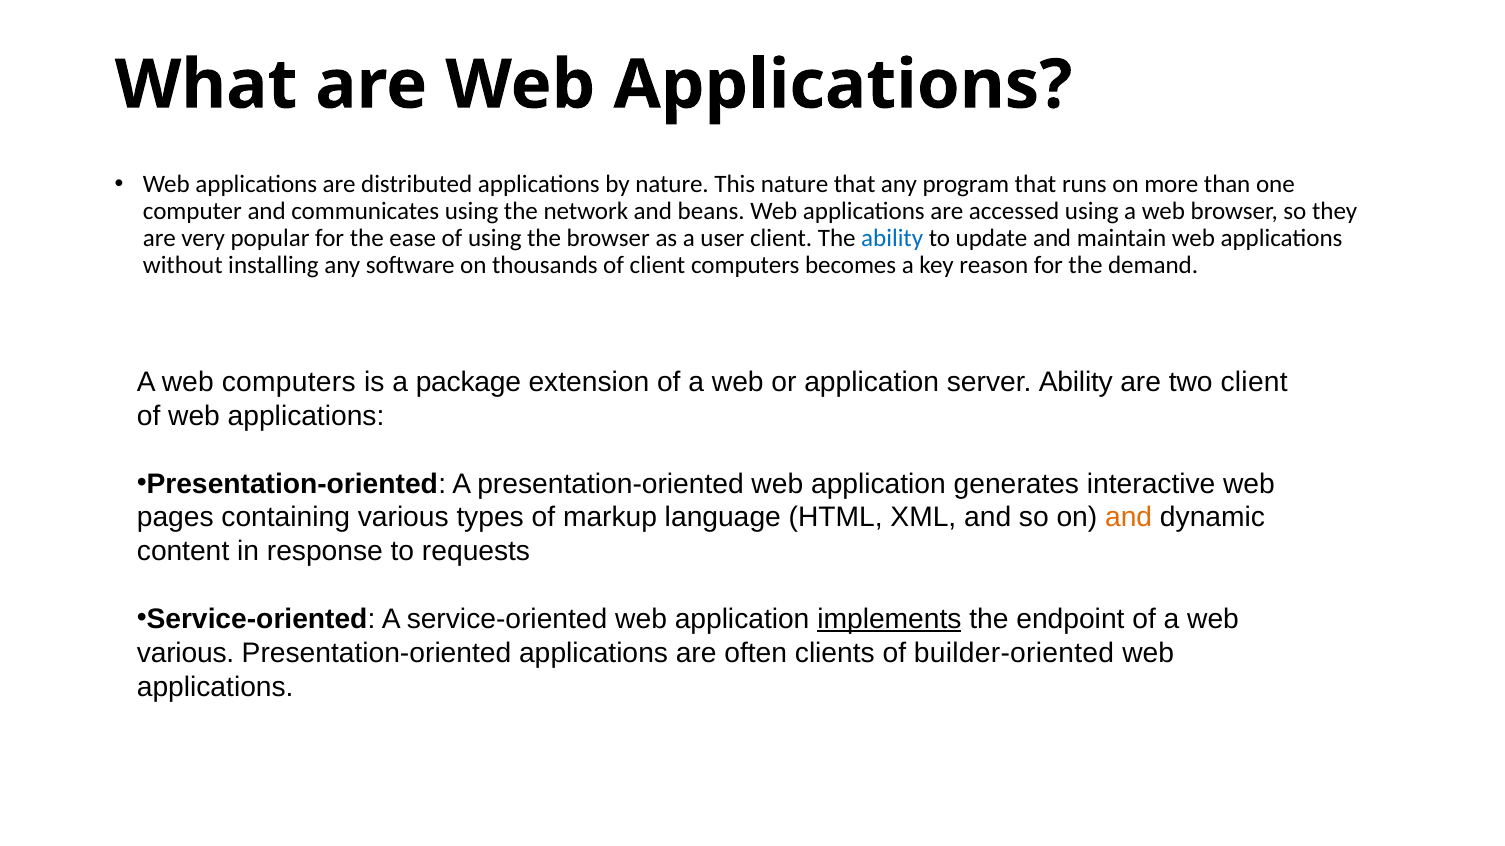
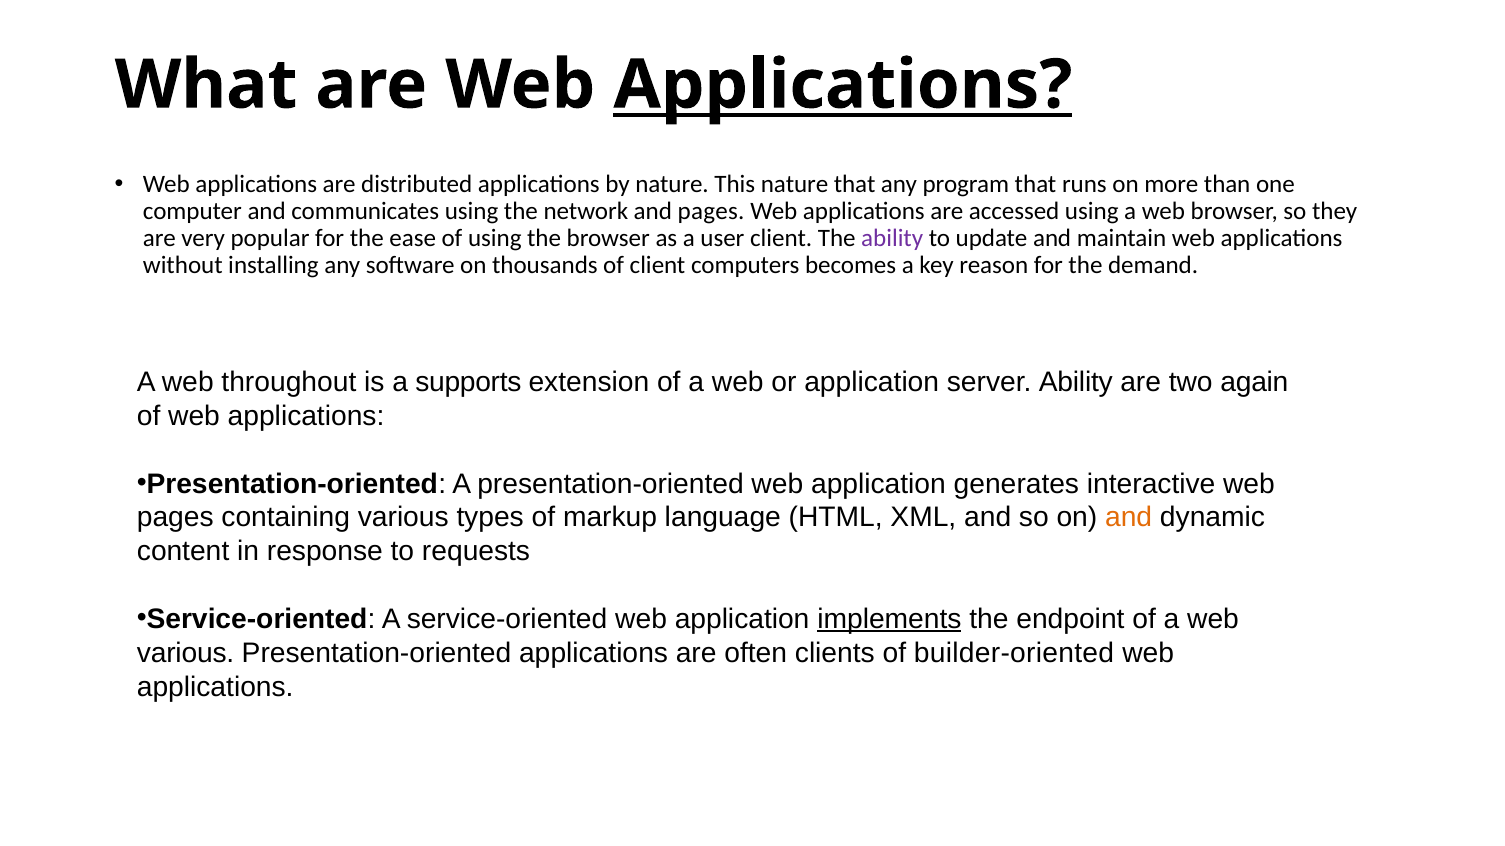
Applications underline: none -> present (843, 85)
and beans: beans -> pages (711, 212)
ability colour: blue -> purple (892, 239)
web computers: computers -> throughout (289, 383)
package: package -> supports (468, 383)
two client: client -> again (1254, 383)
